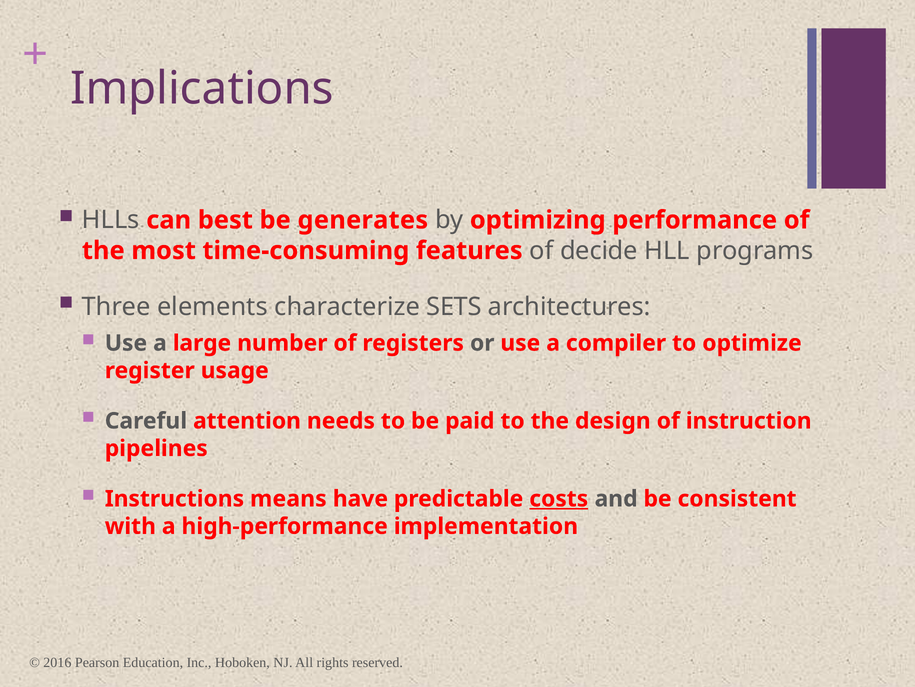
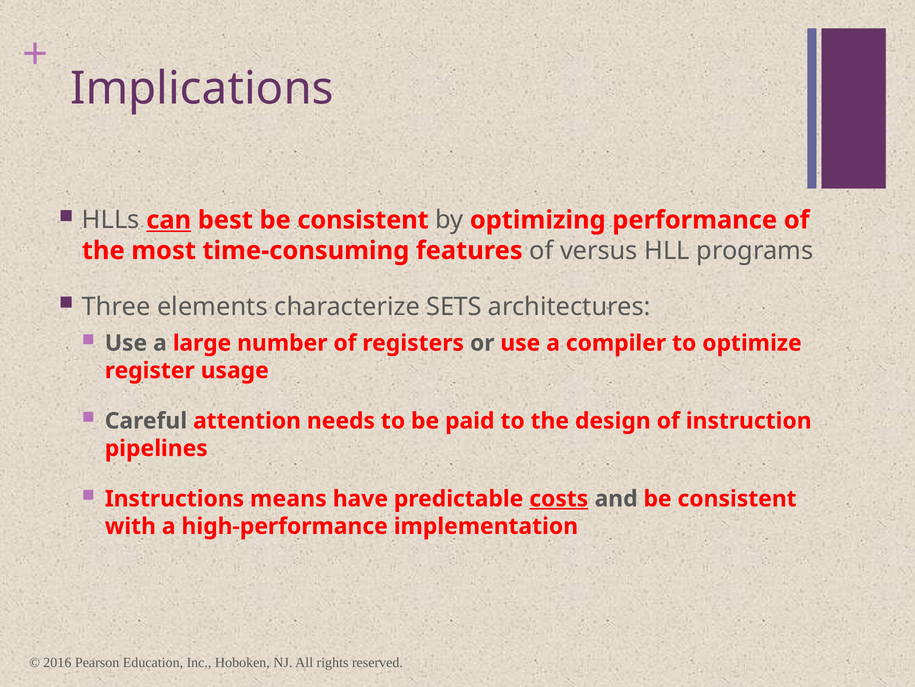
can underline: none -> present (169, 220)
best be generates: generates -> consistent (363, 220)
decide: decide -> versus (599, 250)
